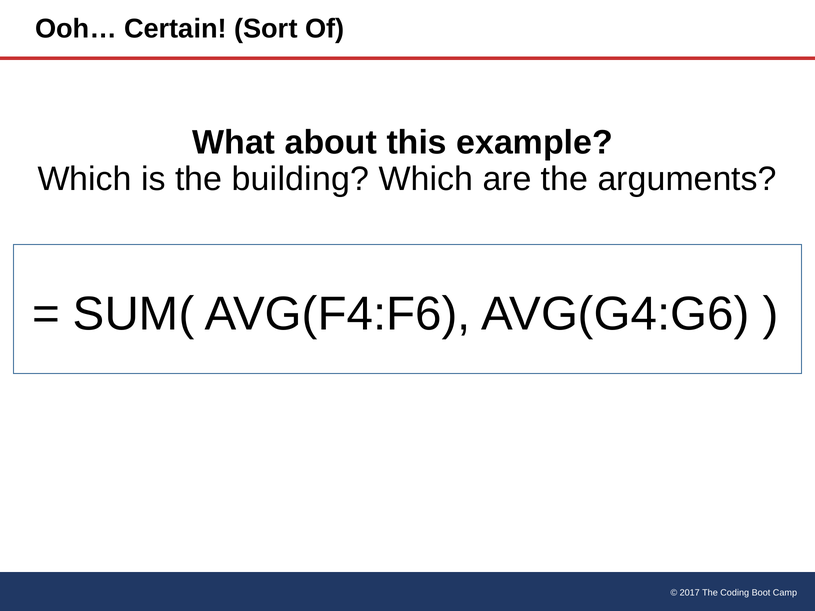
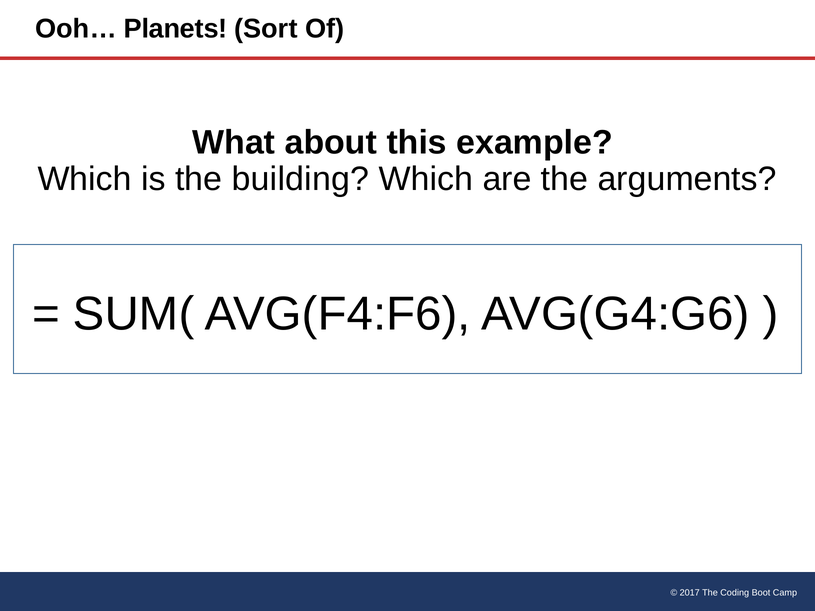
Certain: Certain -> Planets (176, 29)
